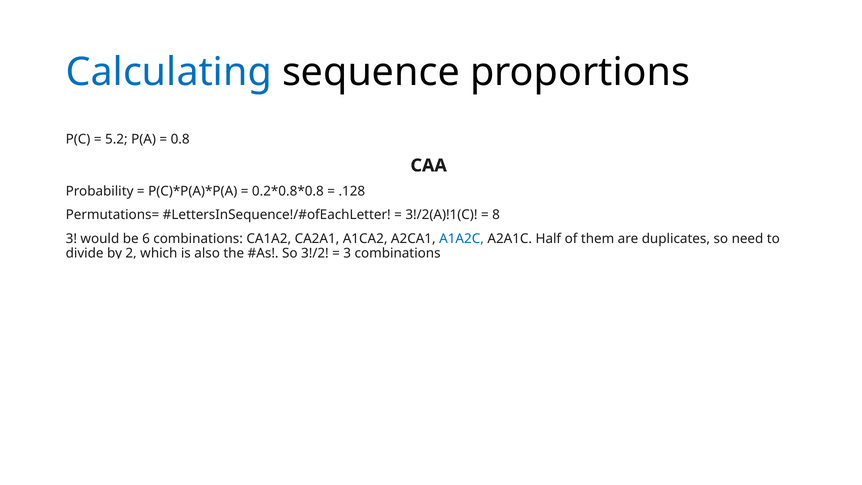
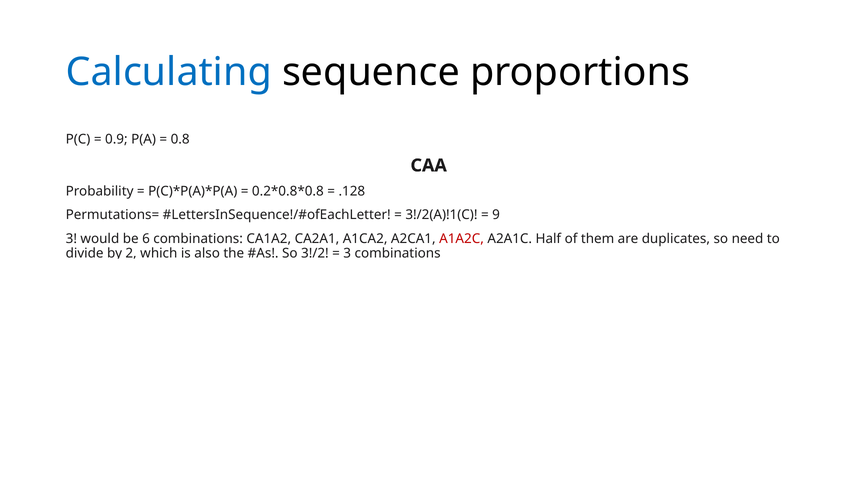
5.2: 5.2 -> 0.9 (116, 139)
8: 8 -> 9 (496, 215)
A1A2C colour: blue -> red (462, 239)
